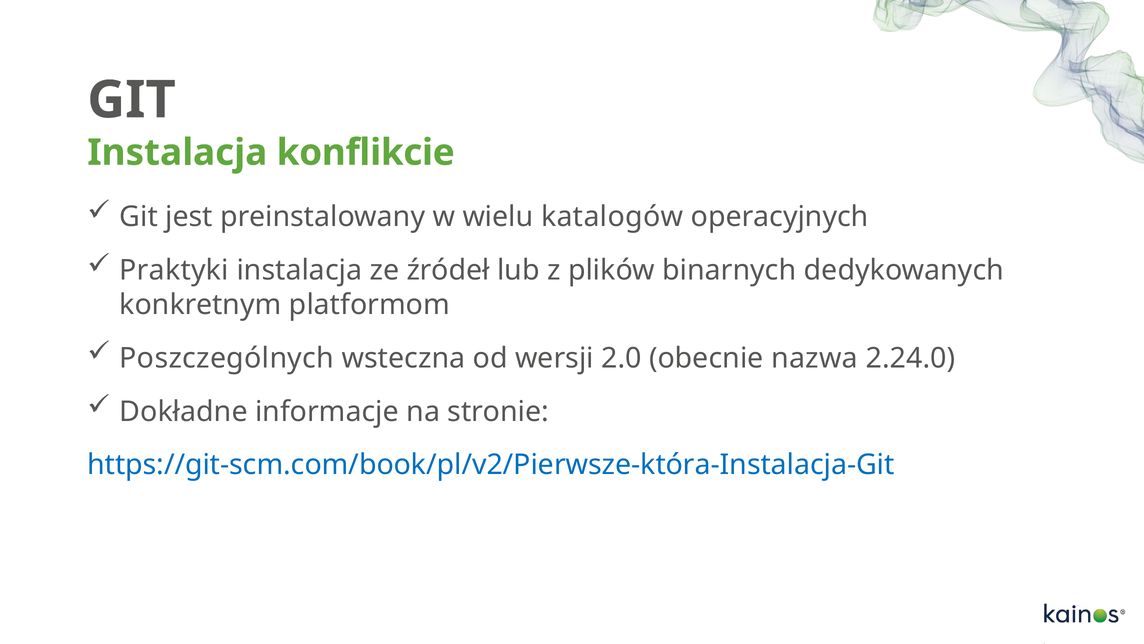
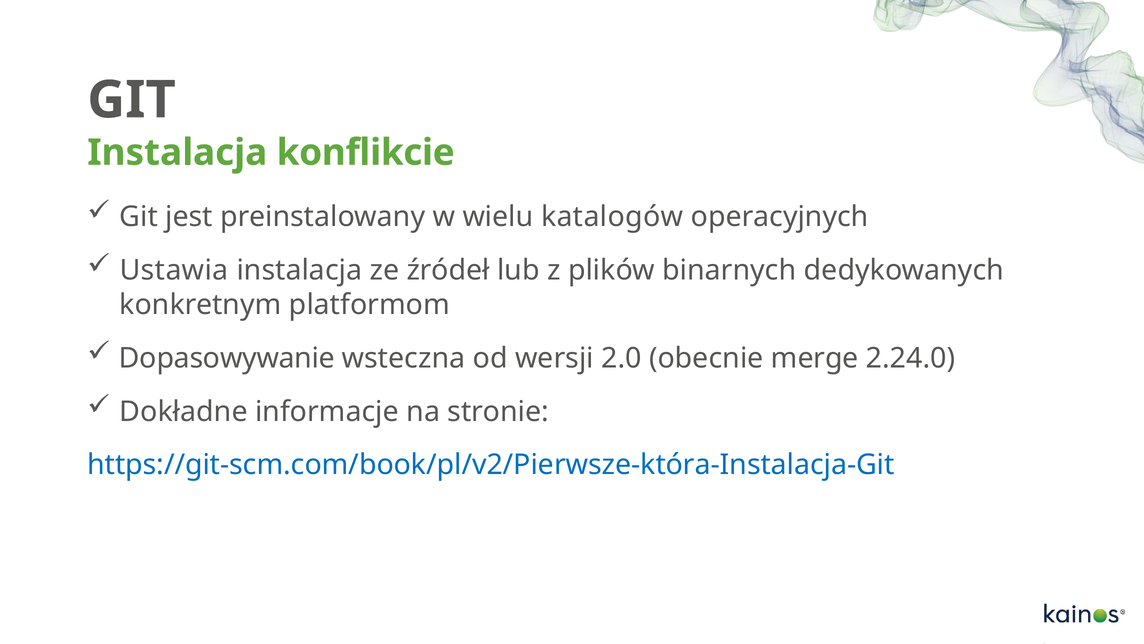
Praktyki: Praktyki -> Ustawia (174, 270)
Poszczególnych: Poszczególnych -> Dopasowywanie (227, 358)
nazwa: nazwa -> merge (815, 358)
